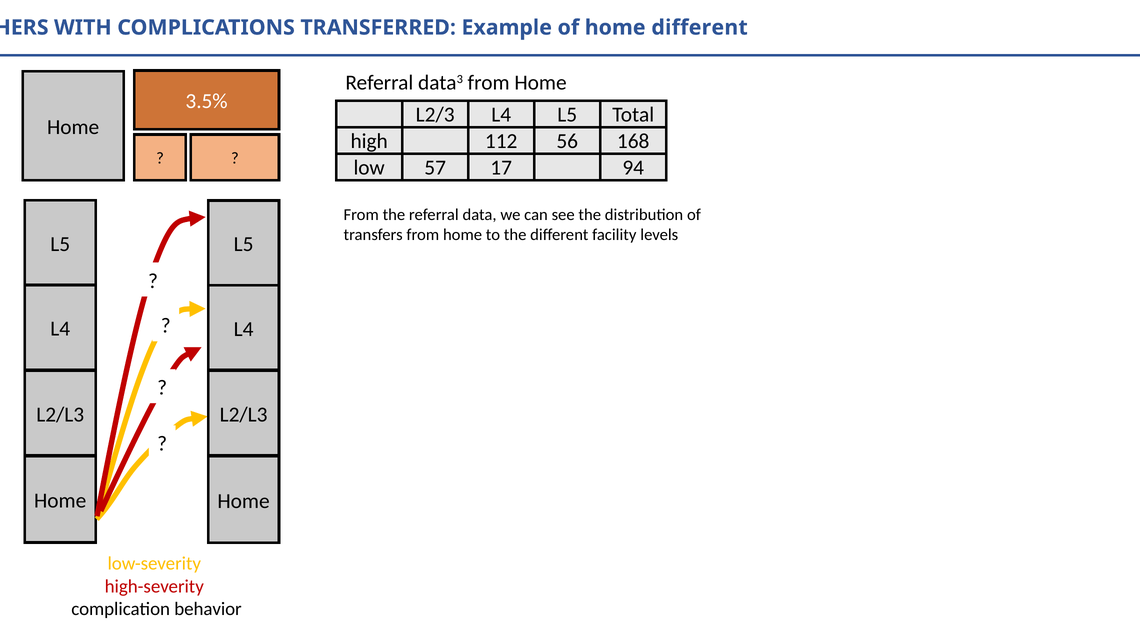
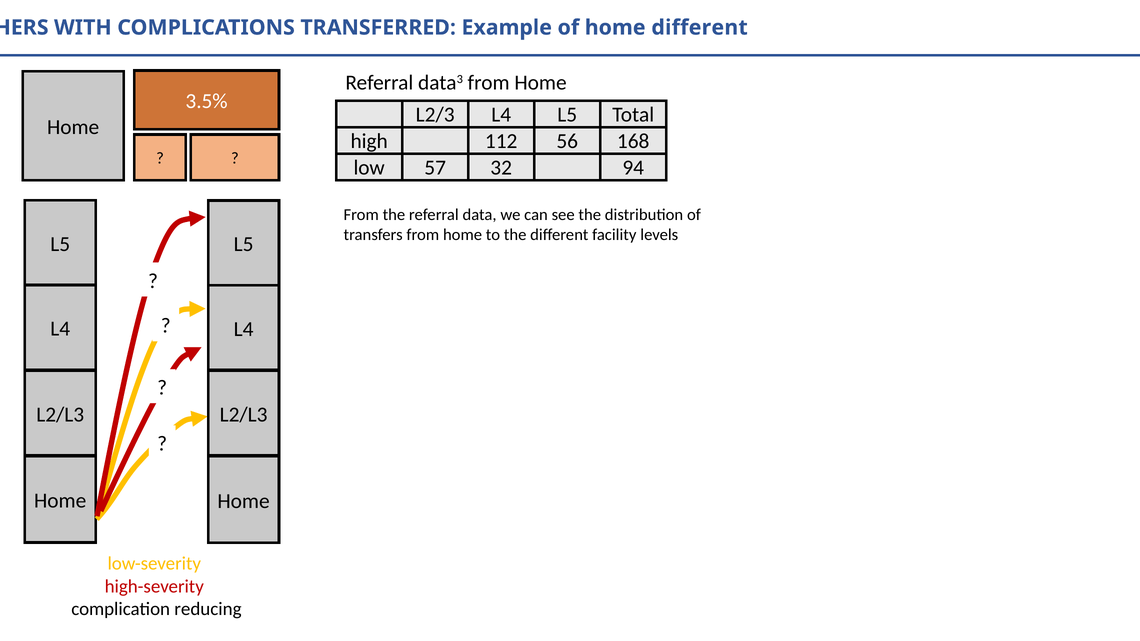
17: 17 -> 32 (501, 168)
behavior: behavior -> reducing (208, 609)
